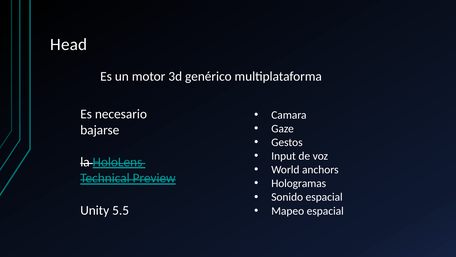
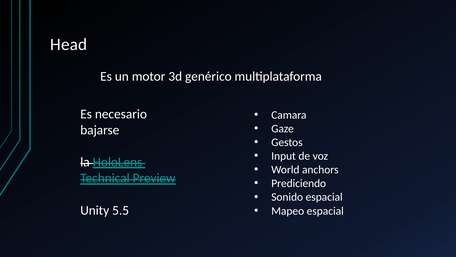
Hologramas: Hologramas -> Prediciendo (299, 183)
